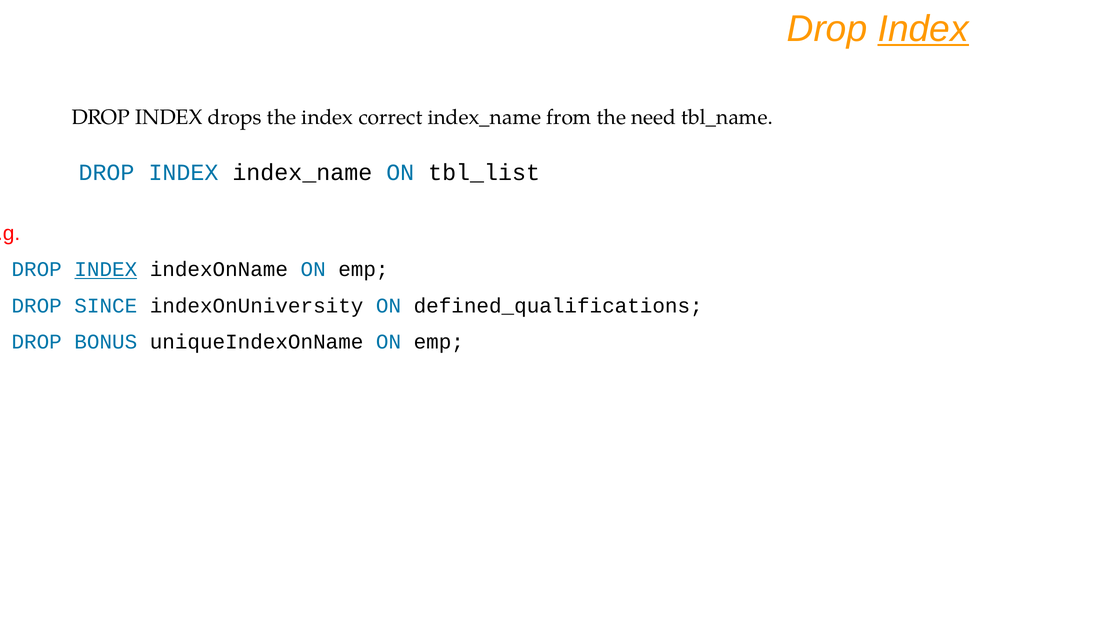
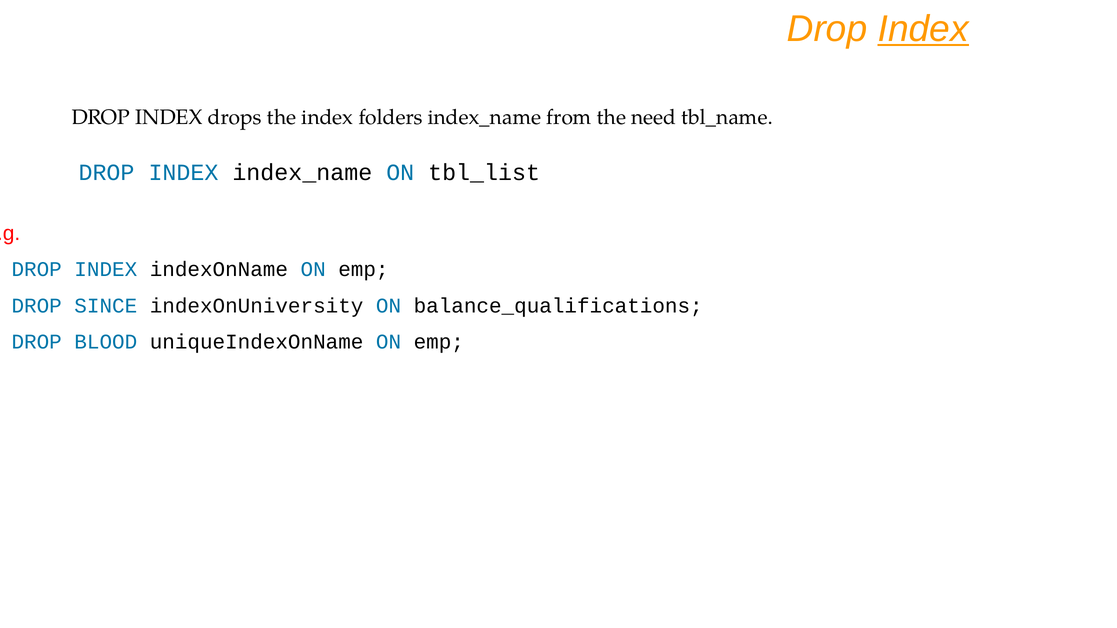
correct: correct -> folders (391, 117)
INDEX underline: present -> none (106, 270)
defined_qualifications: defined_qualifications -> balance_qualifications (558, 306)
BONUS: BONUS -> BLOOD (106, 342)
